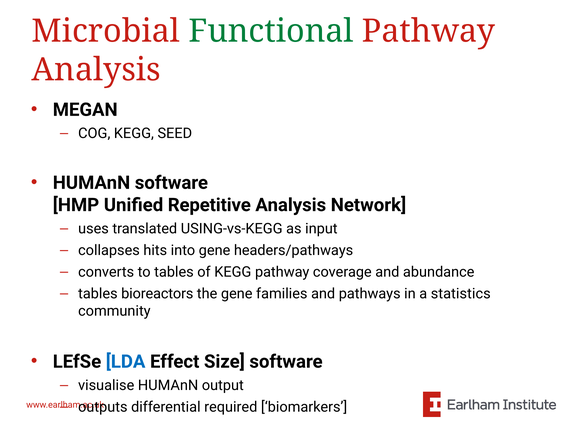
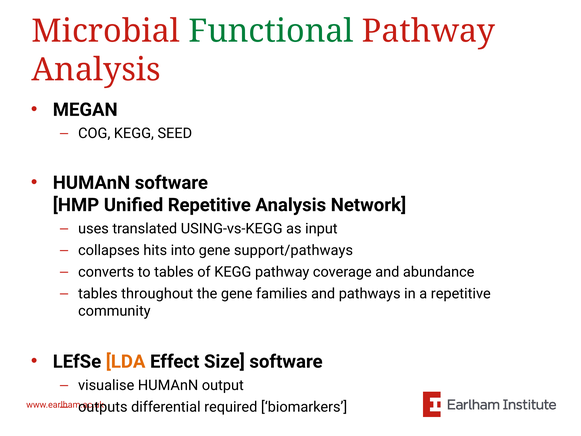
headers/pathways: headers/pathways -> support/pathways (293, 250)
bioreactors: bioreactors -> throughout (157, 293)
a statistics: statistics -> repetitive (461, 293)
LDA colour: blue -> orange (126, 361)
